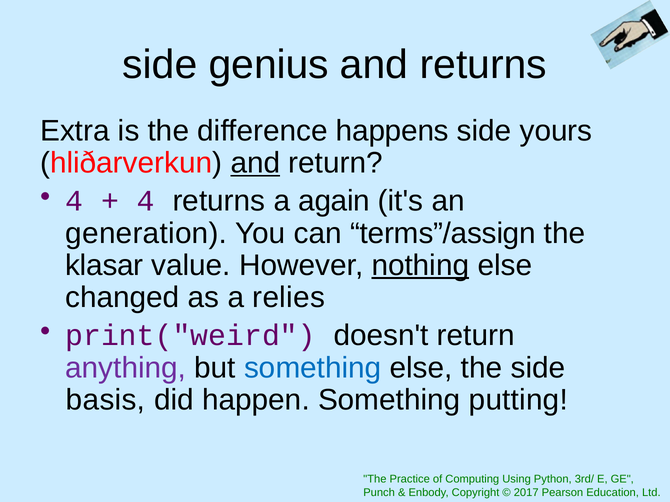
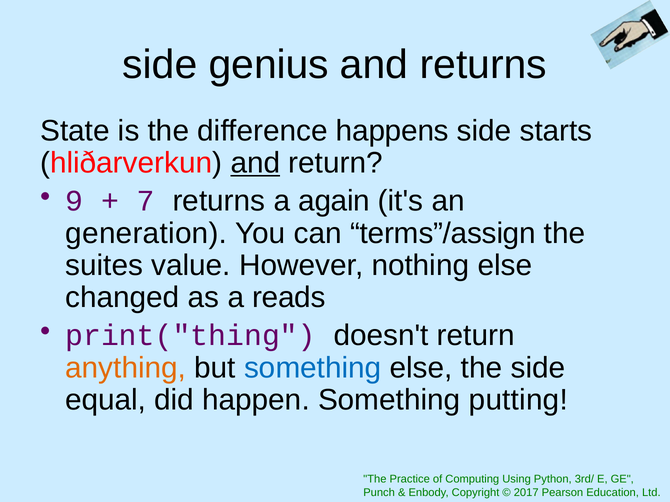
Extra: Extra -> State (75, 131)
yours: yours -> starts (556, 131)
4: 4 -> 9 (74, 201)
4: 4 -> 7 (146, 201)
klasar: klasar -> suites (104, 266)
nothing underline: present -> none (420, 266)
relies: relies -> reads (289, 298)
print("weird: print("weird -> print("thing (190, 336)
anything colour: purple -> orange (126, 368)
basis: basis -> equal (106, 400)
